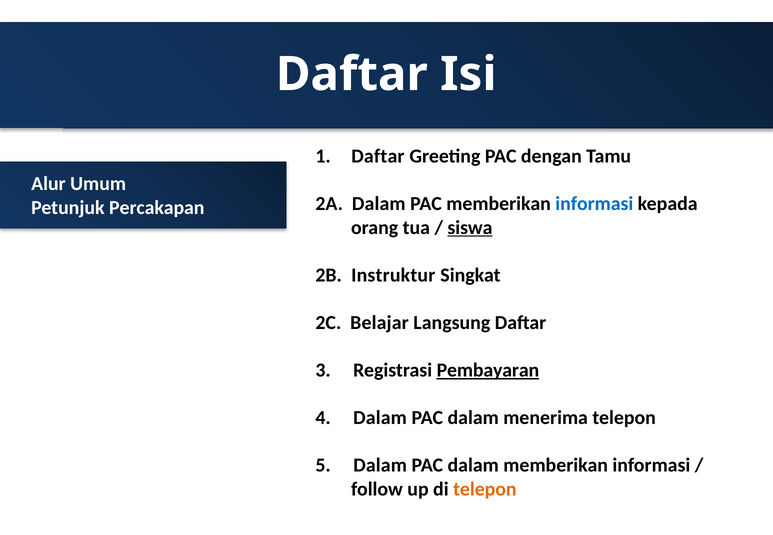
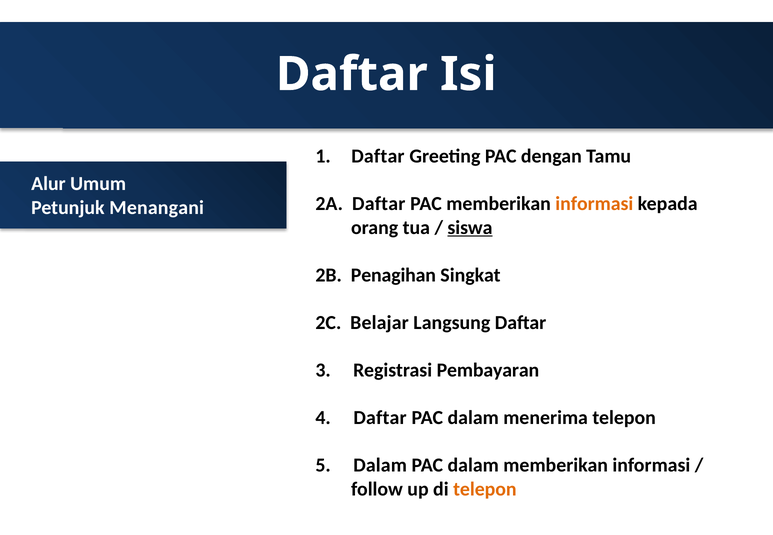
2A Dalam: Dalam -> Daftar (379, 204)
informasi colour: blue -> orange (594, 204)
Percakapan: Percakapan -> Menangani (157, 208)
Instruktur: Instruktur -> Penagihan (393, 275)
Pembayaran underline: present -> none (488, 370)
4 Dalam: Dalam -> Daftar (380, 418)
